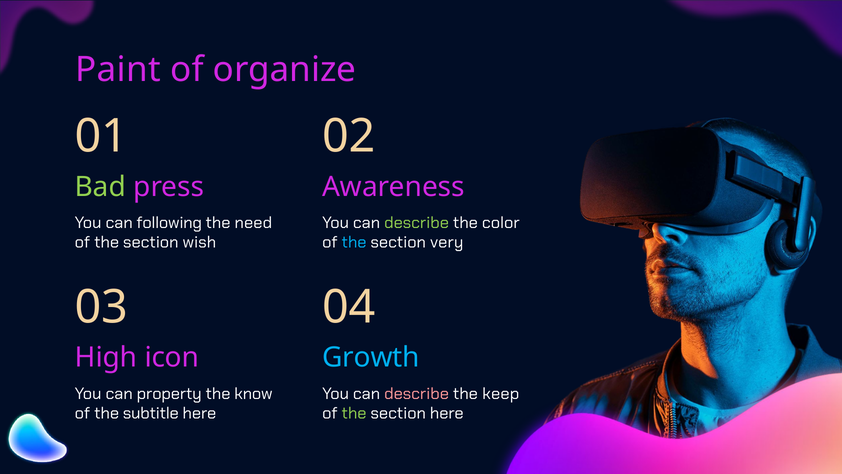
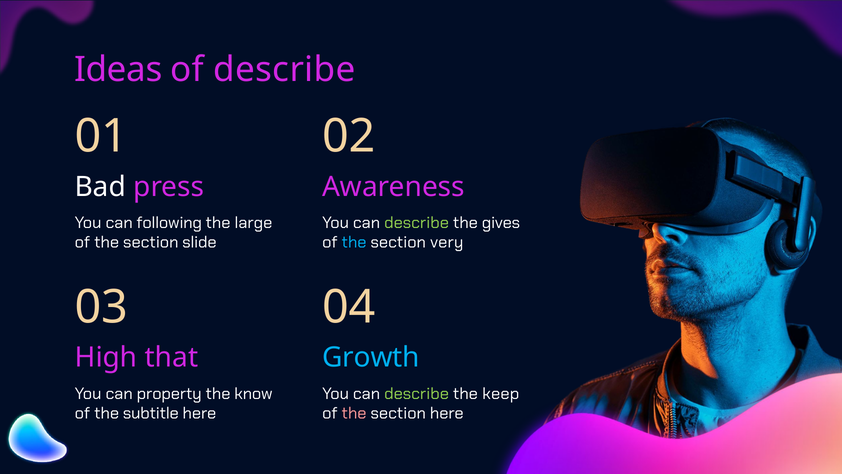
Paint: Paint -> Ideas (118, 70)
of organize: organize -> describe (284, 70)
Bad colour: light green -> white (100, 187)
need: need -> large (253, 223)
color: color -> gives (501, 223)
wish: wish -> slide (199, 242)
icon: icon -> that (172, 357)
describe colour: pink -> light green (417, 393)
the colour: light green -> pink (354, 413)
